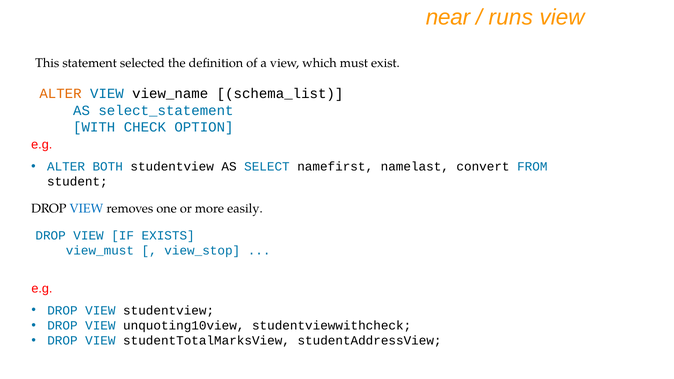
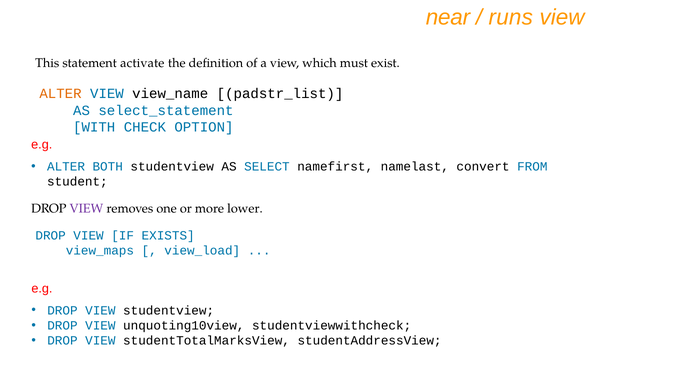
selected: selected -> activate (142, 63)
schema_list: schema_list -> padstr_list (280, 94)
VIEW colour: blue -> purple (86, 208)
easily: easily -> lower (245, 208)
view_must: view_must -> view_maps (100, 251)
view_stop: view_stop -> view_load (202, 251)
